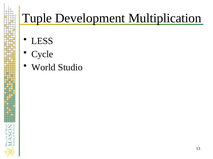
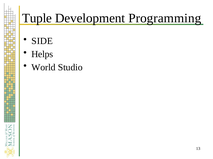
Multiplication: Multiplication -> Programming (165, 18)
LESS: LESS -> SIDE (42, 41)
Cycle: Cycle -> Helps (42, 54)
